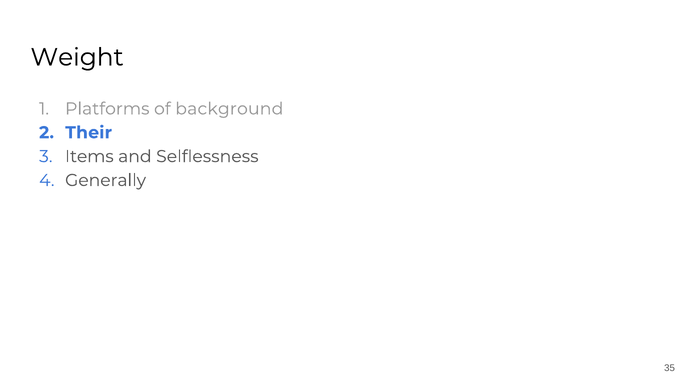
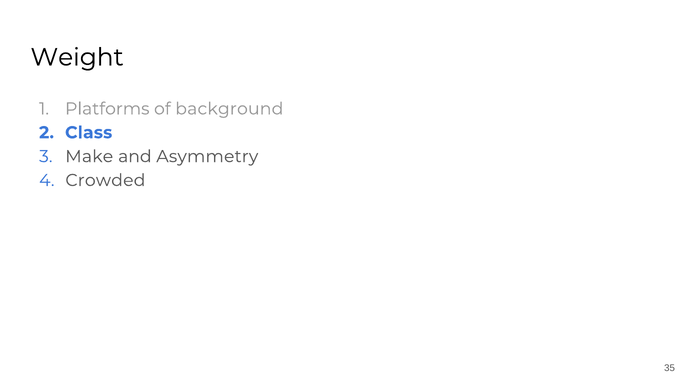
Their: Their -> Class (89, 132)
Items: Items -> Make (89, 156)
Selflessness: Selflessness -> Asymmetry (207, 156)
Generally: Generally -> Crowded (105, 180)
